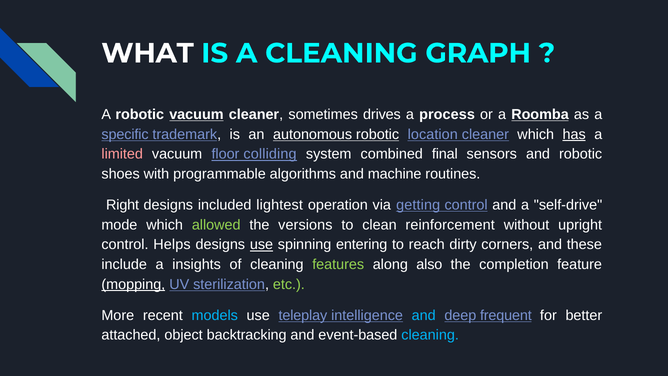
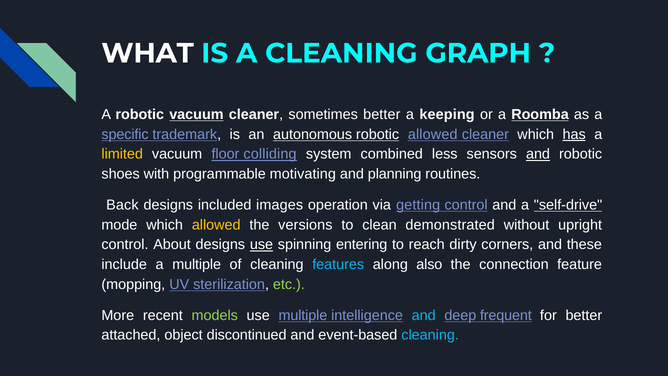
sometimes drives: drives -> better (382, 114)
process: process -> keeping (447, 114)
robotic location: location -> allowed (433, 134)
limited colour: pink -> yellow (122, 154)
final: final -> less (445, 154)
and underline: none -> present (538, 154)
algorithms: algorithms -> motivating (303, 174)
machine: machine -> planning (395, 174)
Right: Right -> Back (122, 205)
lightest: lightest -> images (280, 205)
self-drive underline: none -> present (568, 205)
allowed colour: light green -> yellow (216, 225)
reinforcement: reinforcement -> demonstrated (450, 225)
Helps: Helps -> About (172, 245)
a insights: insights -> multiple (197, 264)
features colour: light green -> light blue (338, 264)
completion: completion -> connection (514, 264)
mopping underline: present -> none (133, 284)
models colour: light blue -> light green (215, 315)
use teleplay: teleplay -> multiple (303, 315)
backtracking: backtracking -> discontinued (247, 335)
